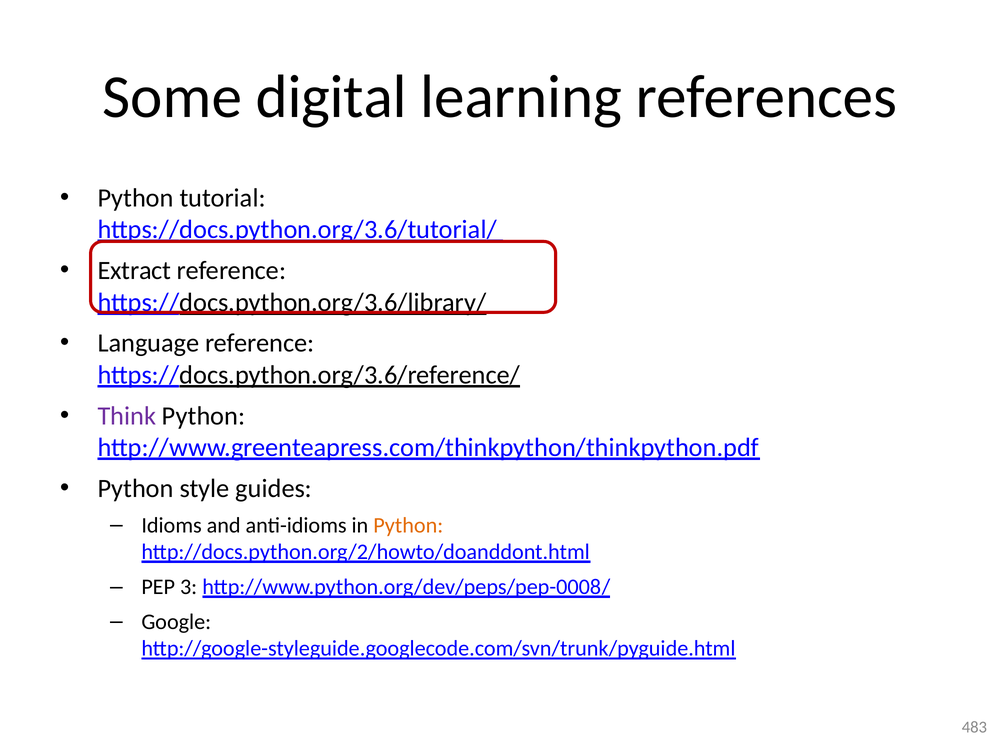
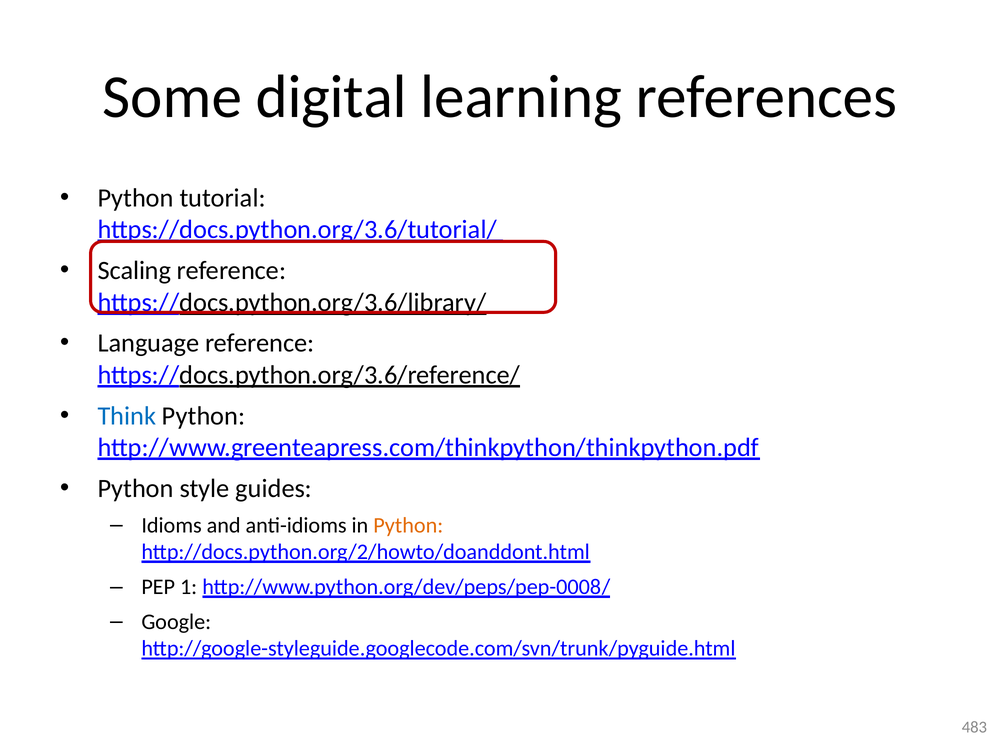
Extract: Extract -> Scaling (134, 271)
Think colour: purple -> blue (127, 416)
3: 3 -> 1 (189, 587)
